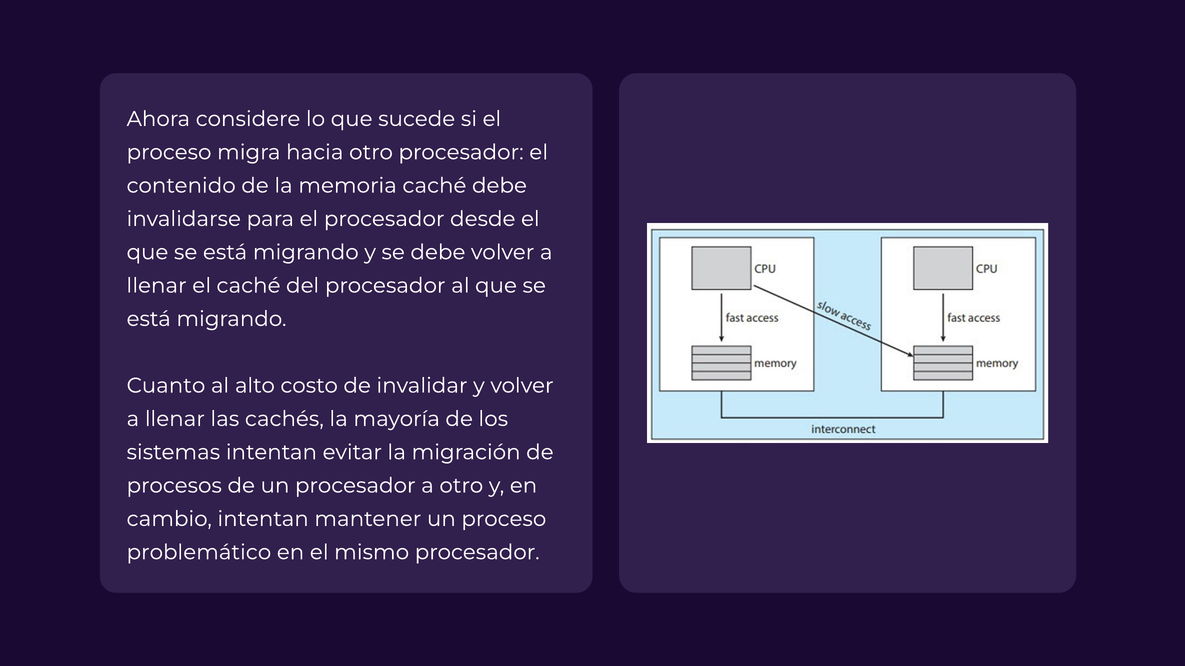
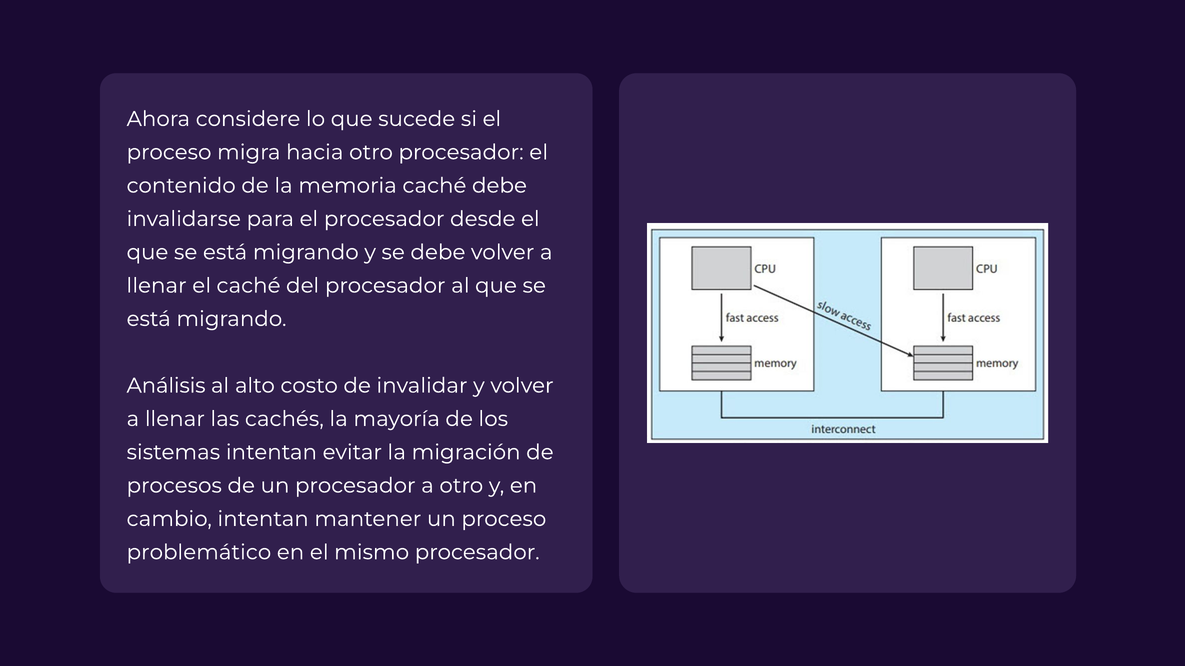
Cuanto: Cuanto -> Análisis (166, 386)
